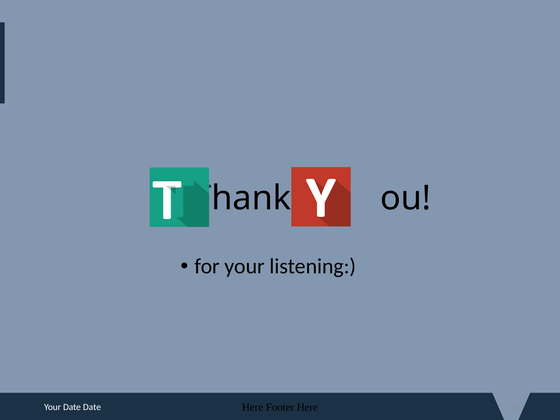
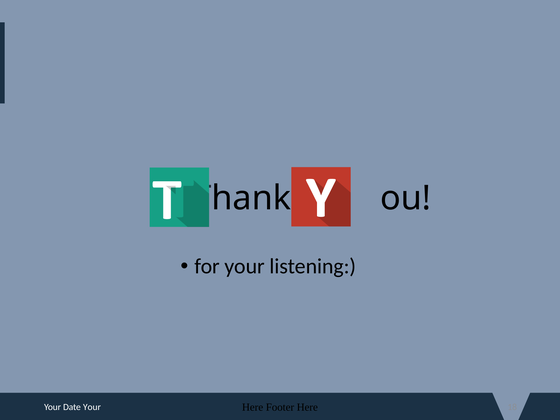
Date Date: Date -> Your (92, 407)
